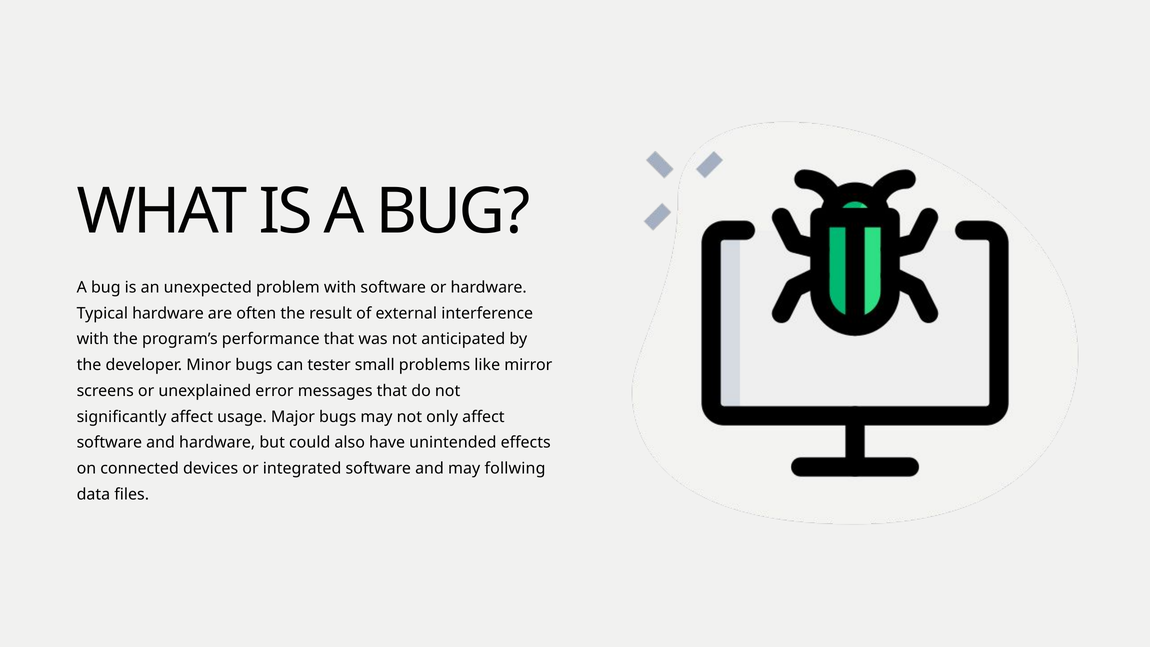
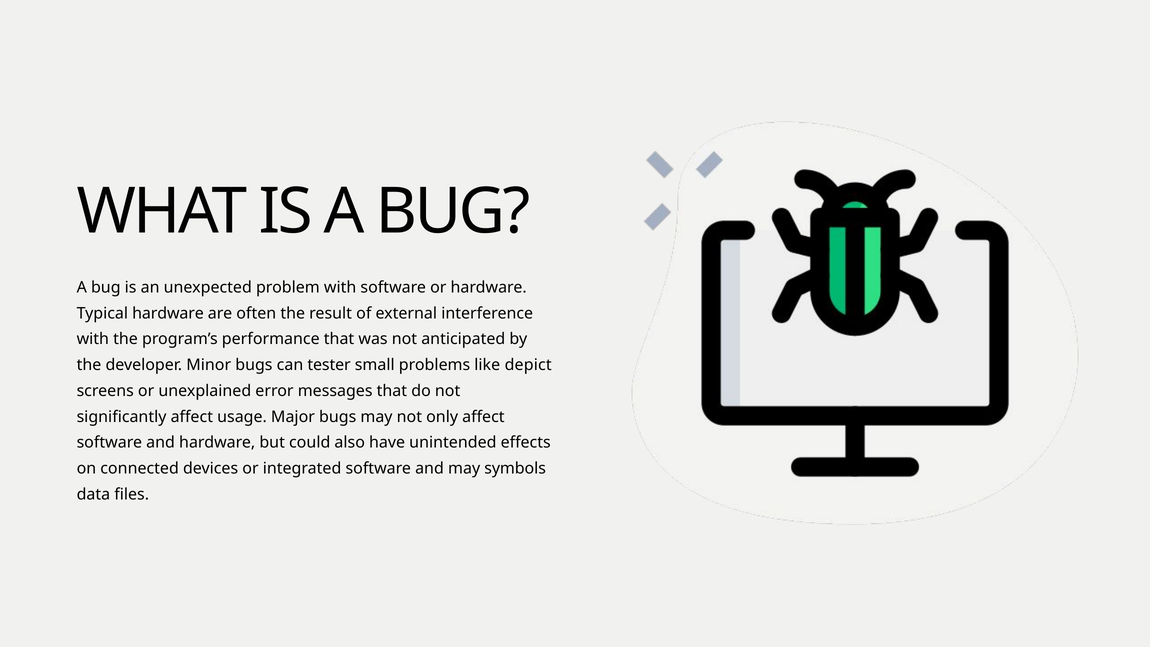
mirror: mirror -> depict (528, 365)
follwing: follwing -> symbols (515, 468)
